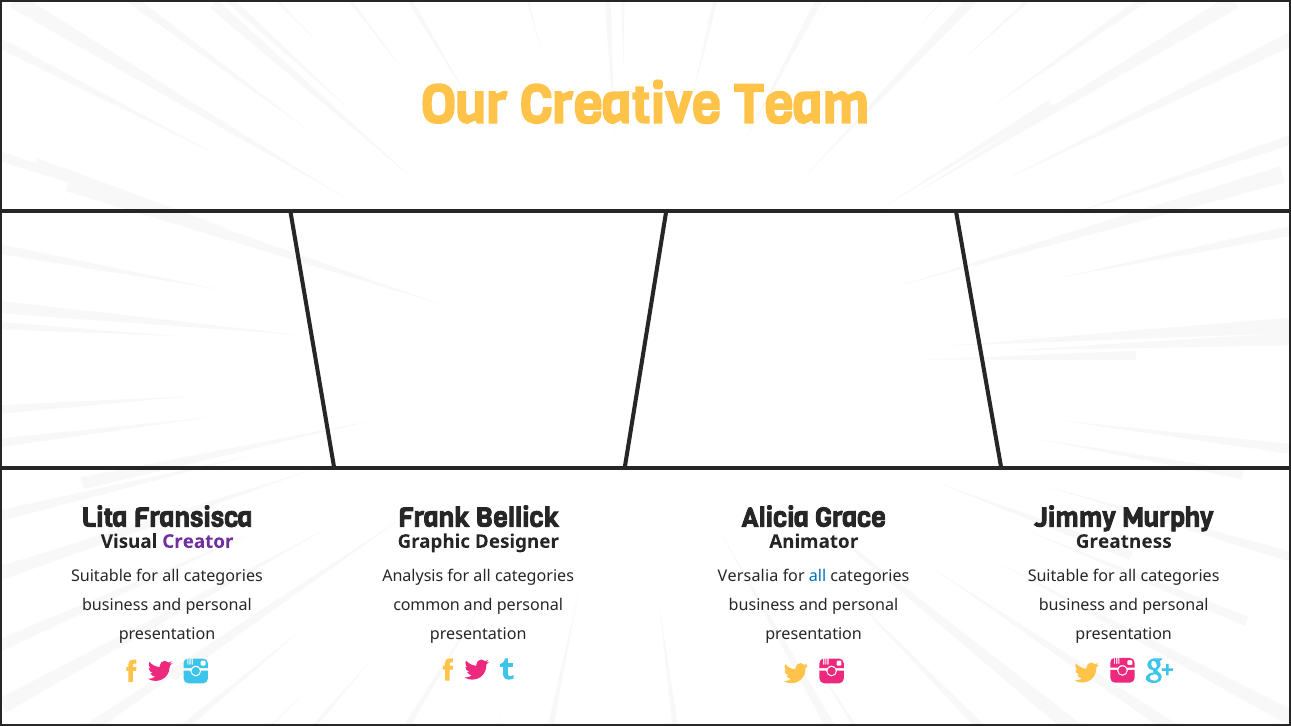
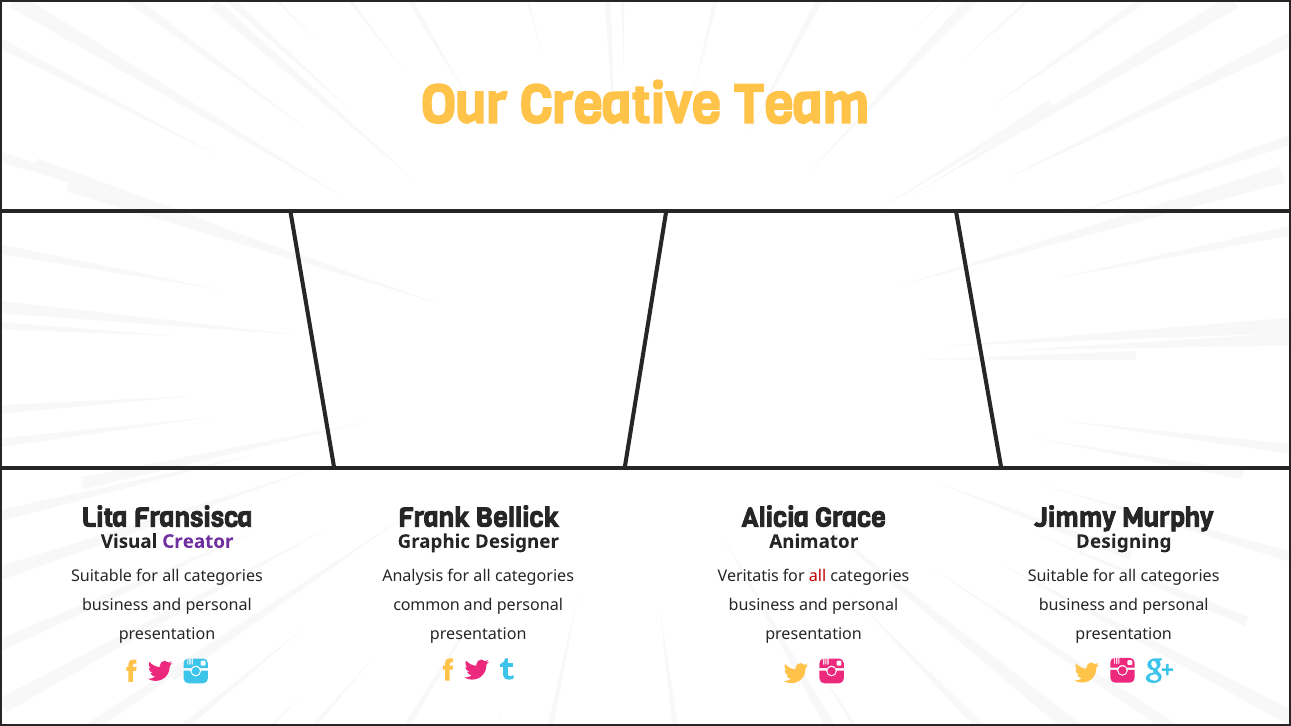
Greatness: Greatness -> Designing (1124, 542)
Versalia: Versalia -> Veritatis (748, 577)
all colour: blue -> red (818, 577)
